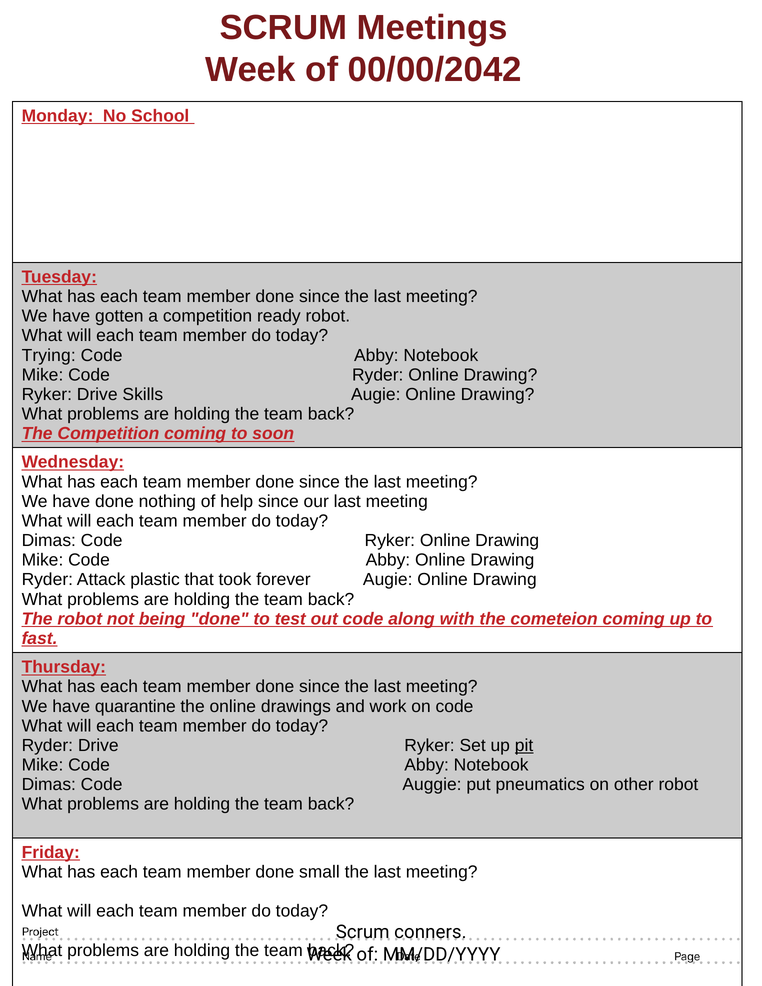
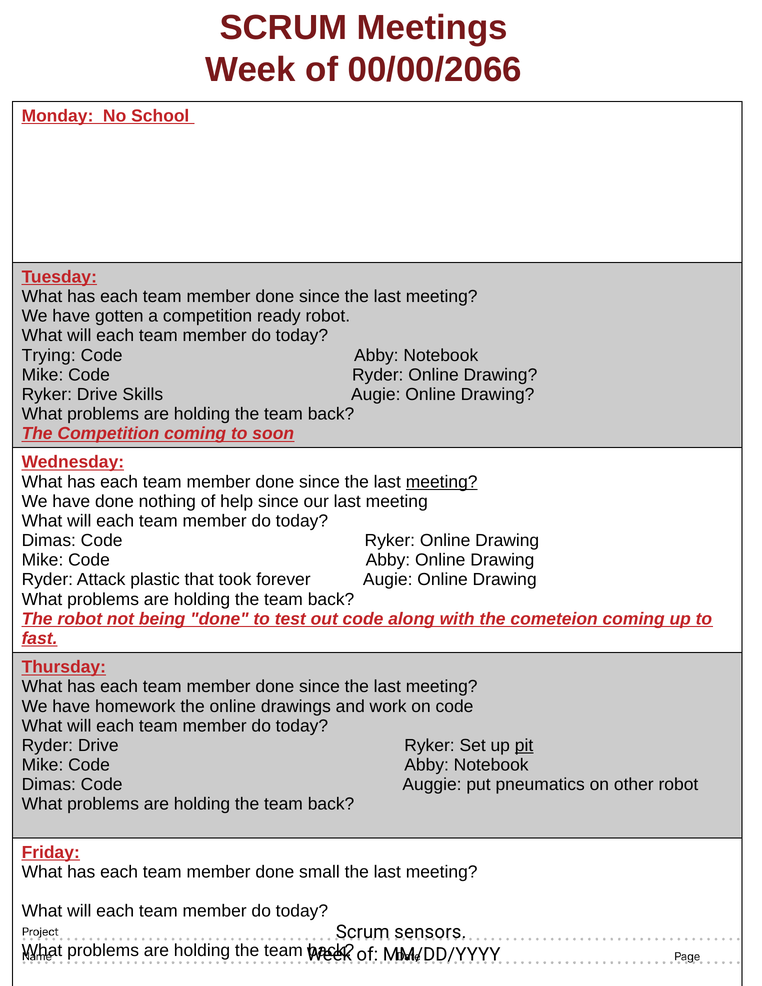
00/00/2042: 00/00/2042 -> 00/00/2066 (435, 70)
meeting underline: none -> present (442, 482)
quarantine: quarantine -> homework (135, 706)
conners: conners -> sensors (430, 932)
